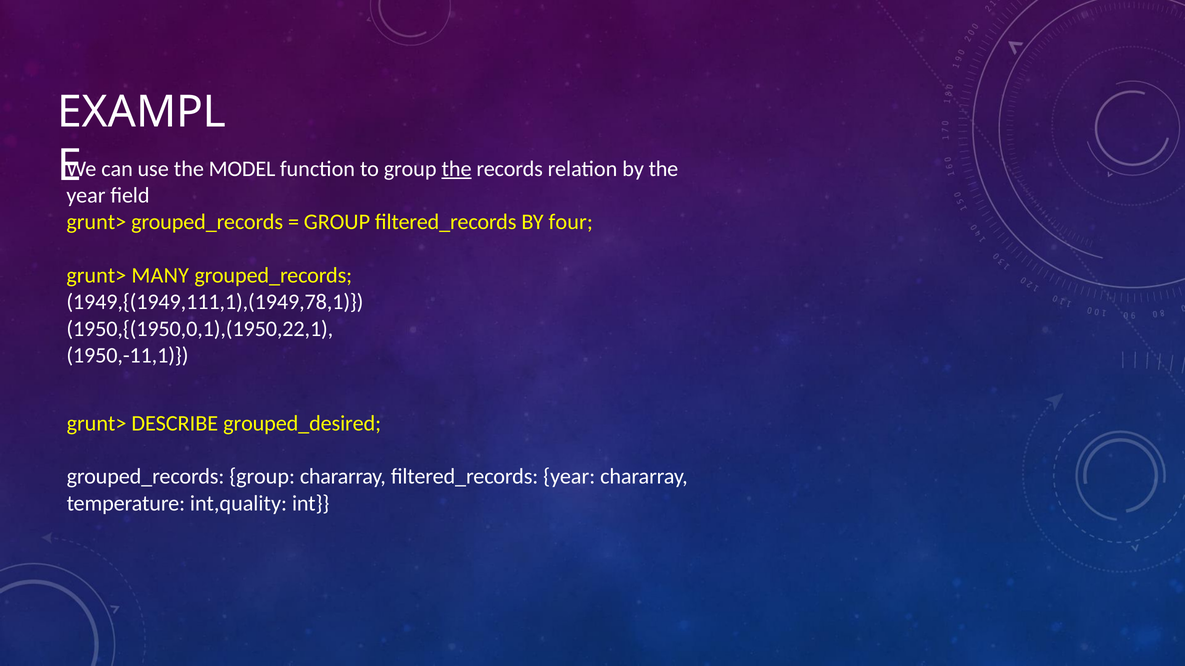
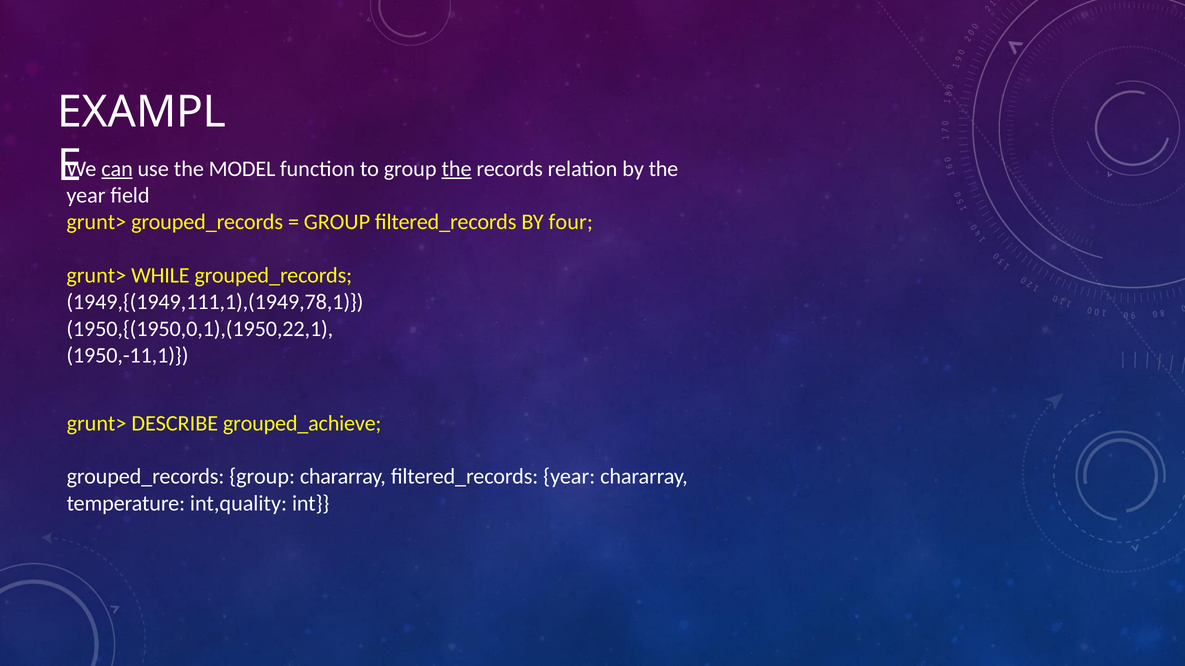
can underline: none -> present (117, 169)
MANY: MANY -> WHILE (160, 276)
grouped_desired: grouped_desired -> grouped_achieve (302, 424)
